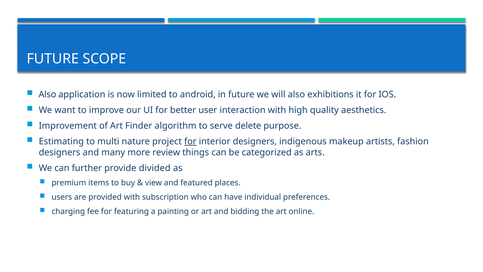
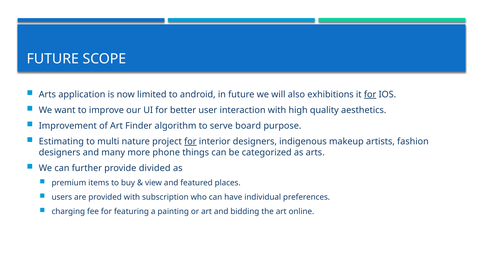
Also: Also -> Arts (47, 94)
for underline: none -> present (370, 94)
delete: delete -> board (248, 126)
review: review -> phone (166, 152)
